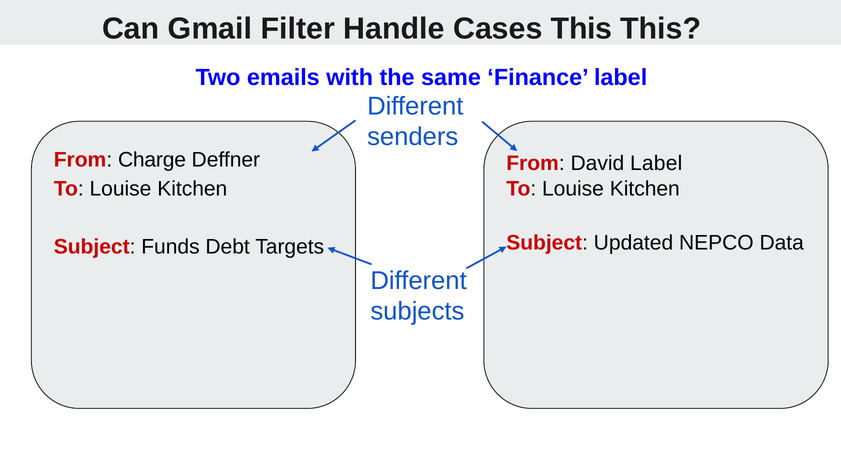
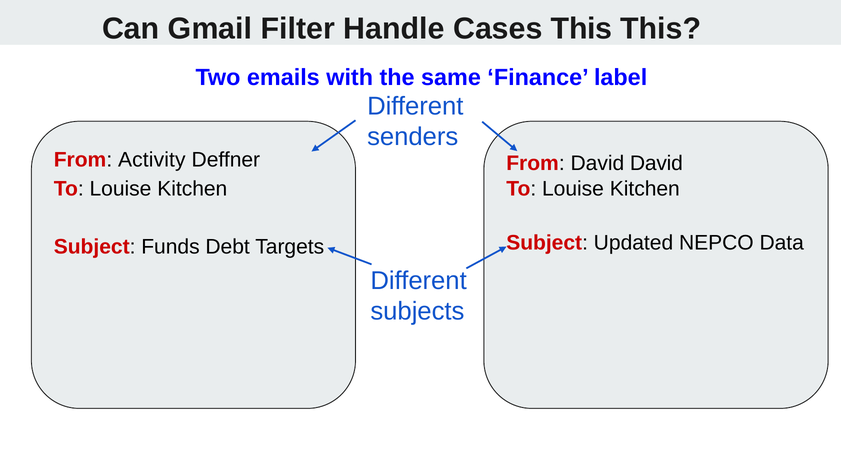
Charge: Charge -> Activity (152, 160)
David Label: Label -> David (656, 164)
